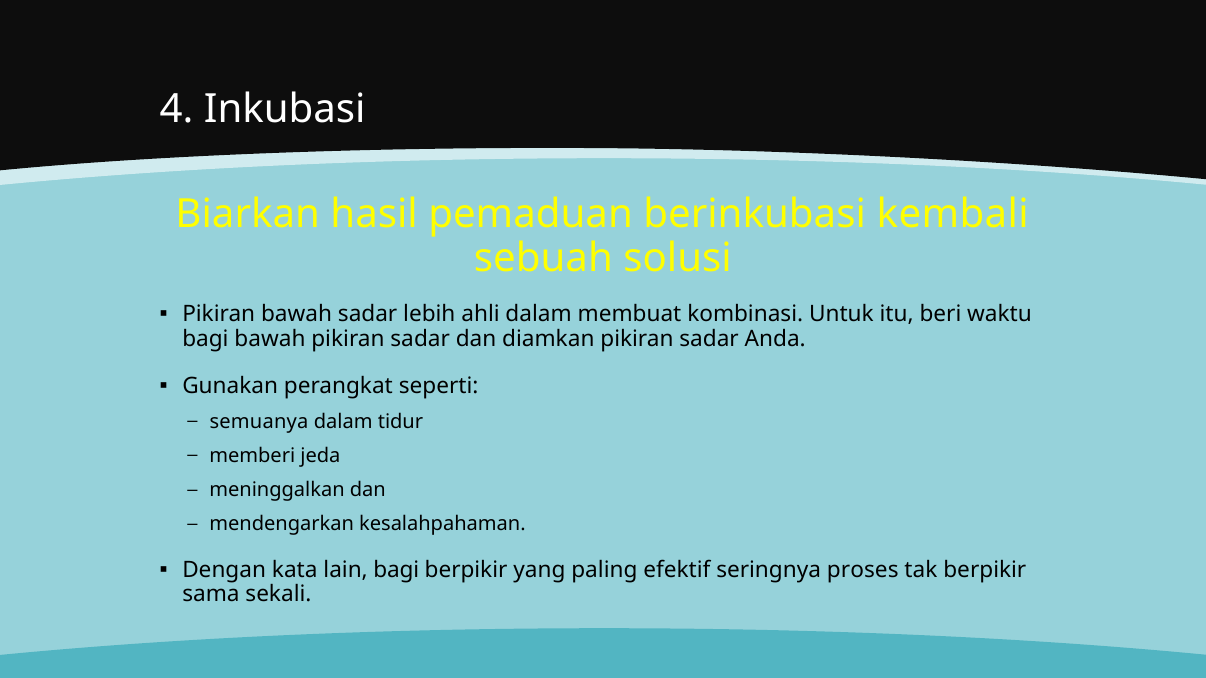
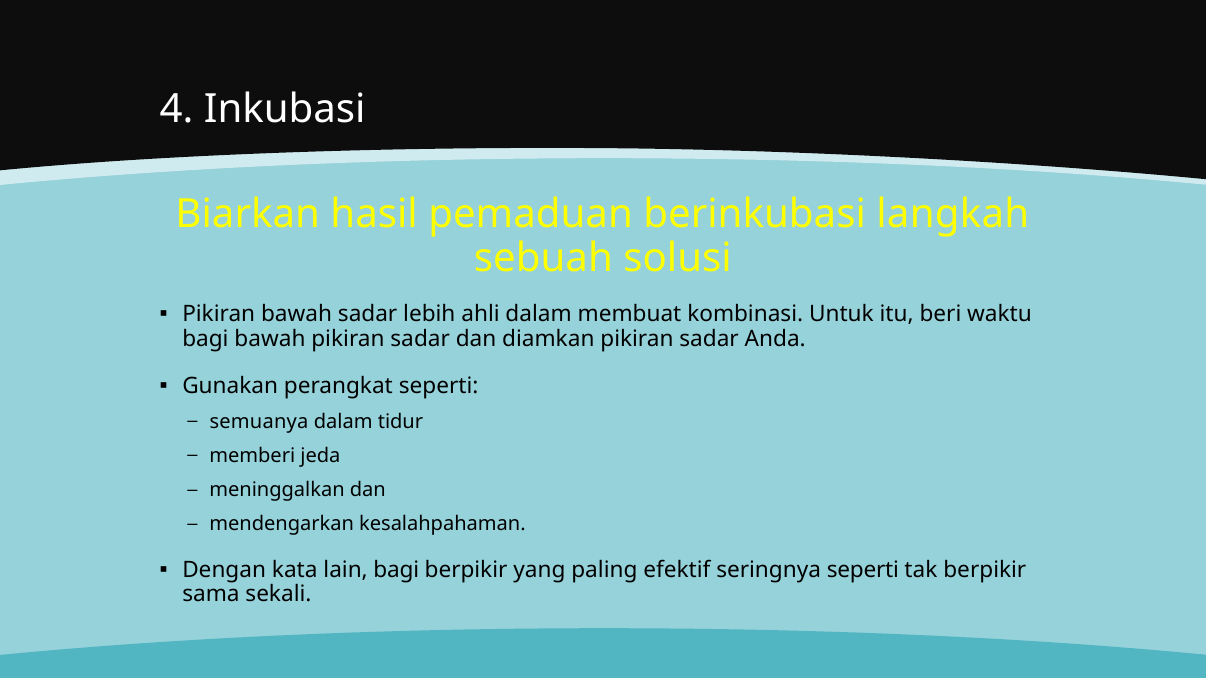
kembali: kembali -> langkah (953, 215)
seringnya proses: proses -> seperti (863, 570)
